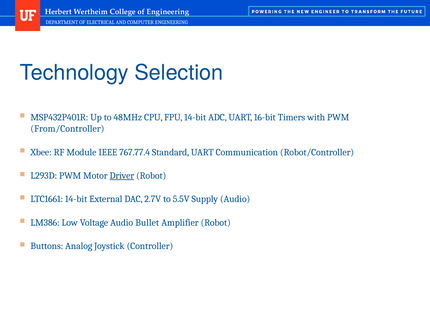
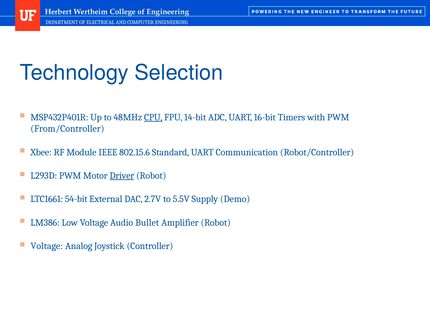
CPU underline: none -> present (153, 117)
767.77.4: 767.77.4 -> 802.15.6 (135, 152)
LTC1661 14-bit: 14-bit -> 54-bit (76, 199)
Supply Audio: Audio -> Demo (235, 199)
Buttons: Buttons -> Voltage (47, 246)
